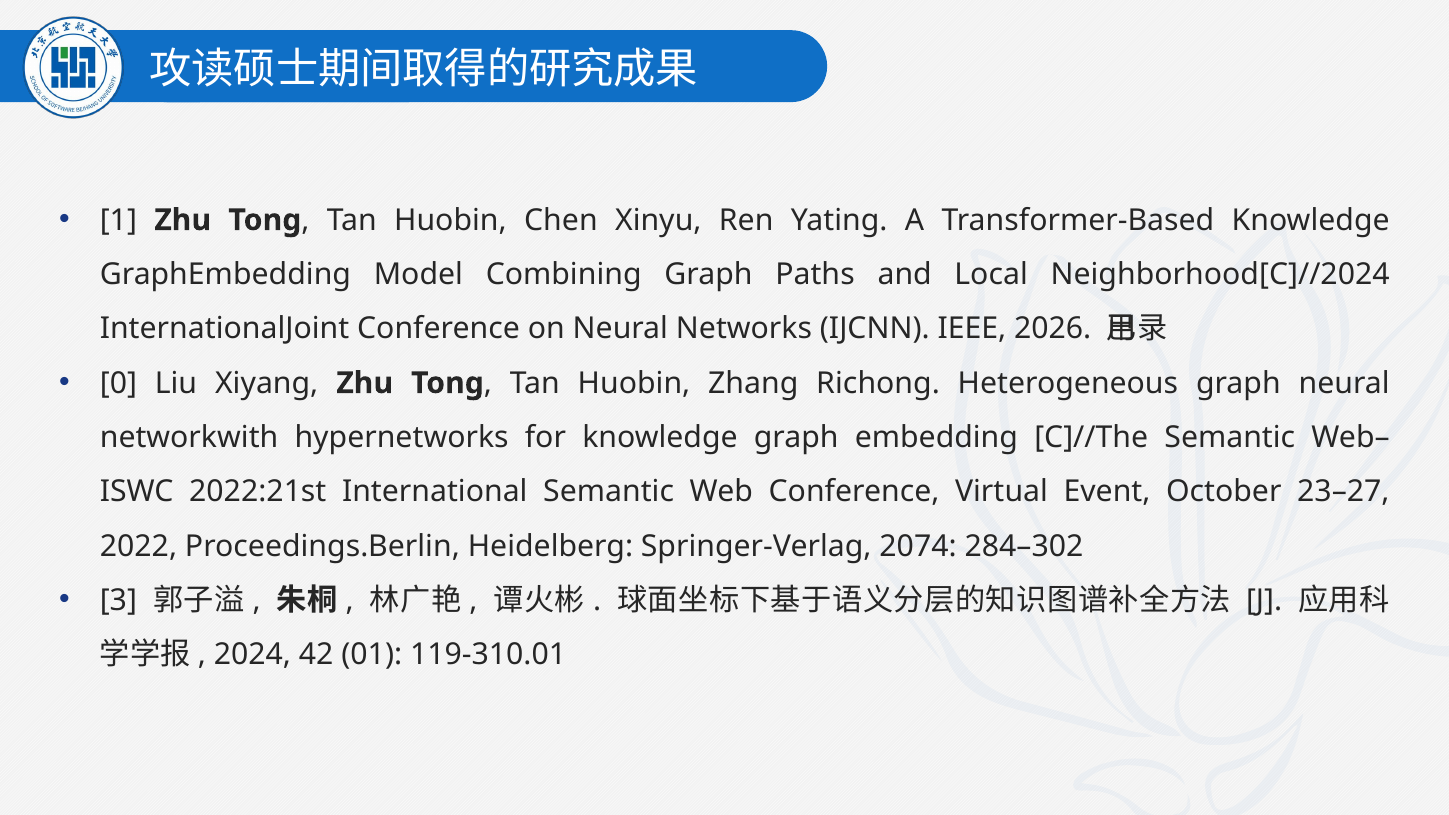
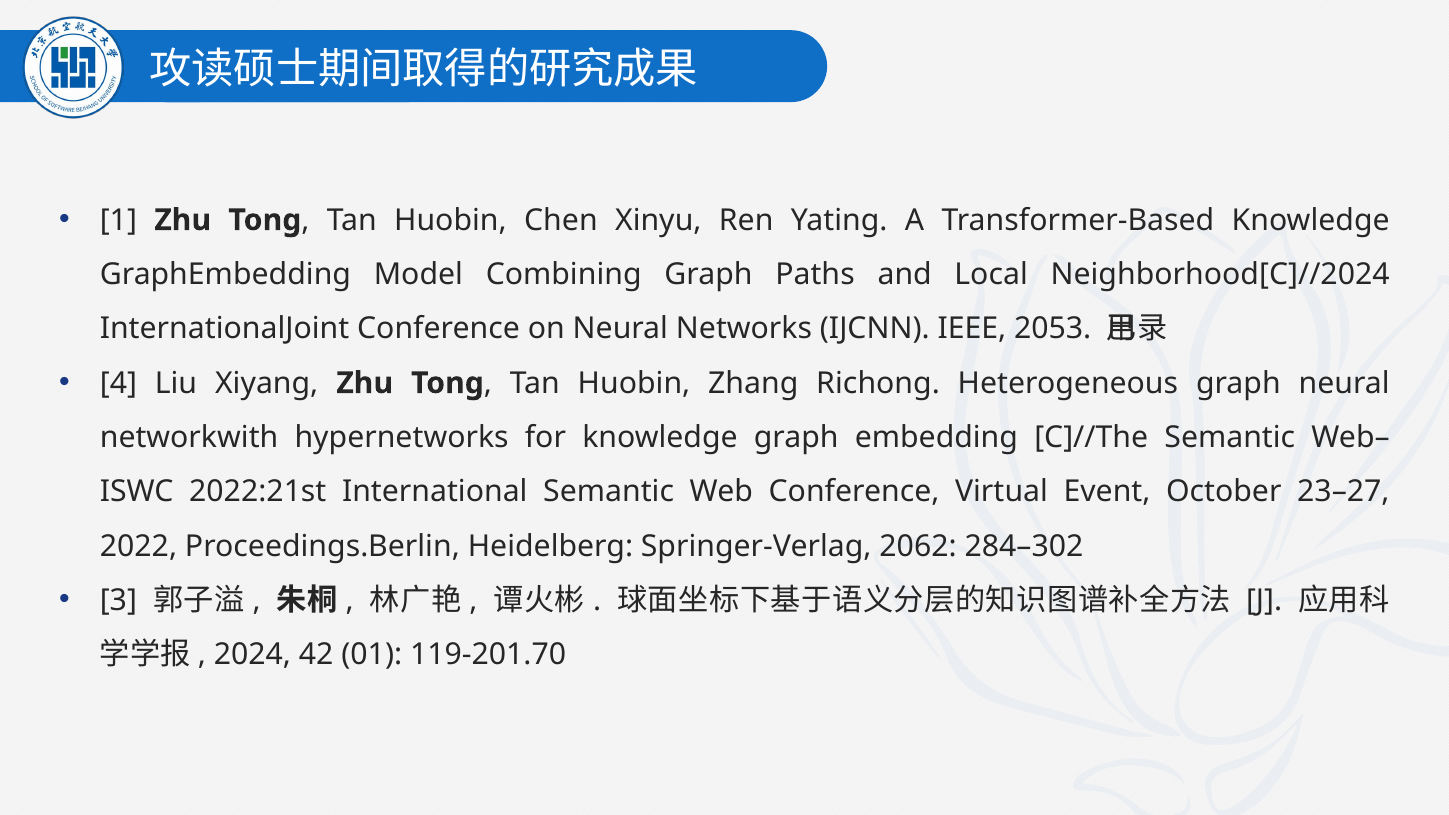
2026: 2026 -> 2053 (1053, 329)
0: 0 -> 4 (118, 383)
2074: 2074 -> 2062 (918, 546)
119-310.01: 119-310.01 -> 119-201.70 (488, 655)
